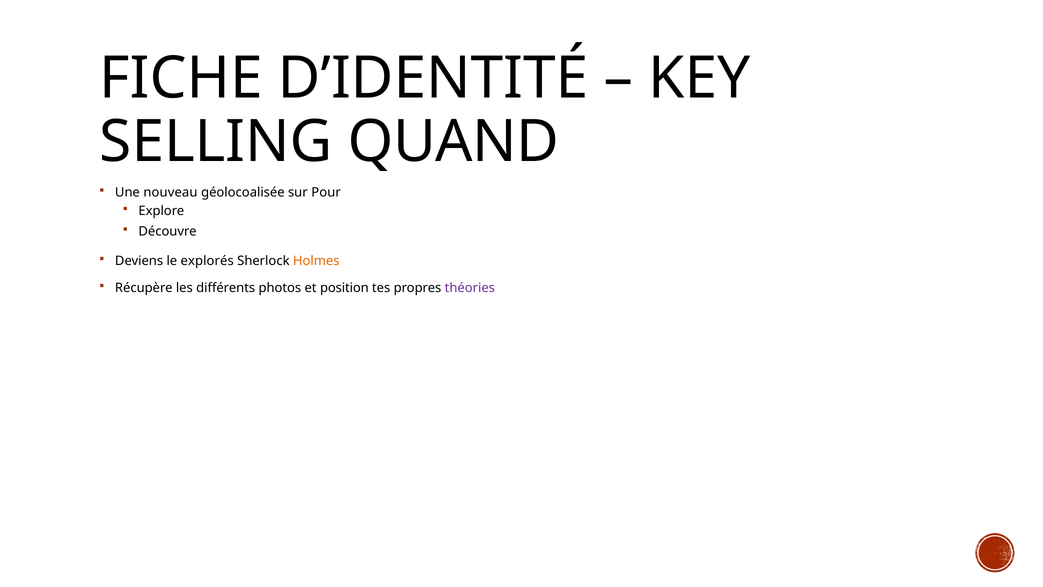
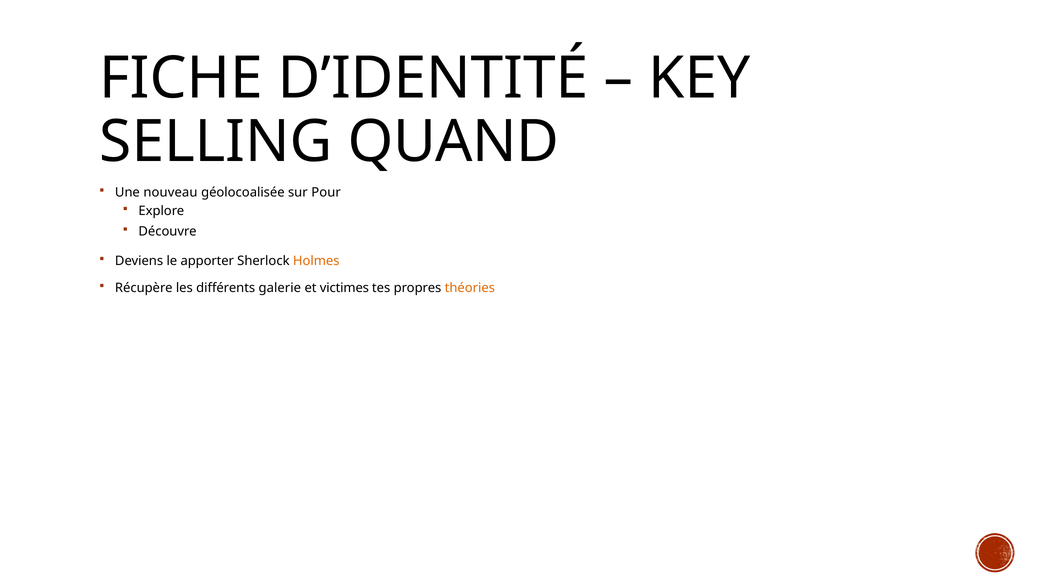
explorés: explorés -> apporter (207, 261)
photos: photos -> galerie (280, 288)
position: position -> victimes (344, 288)
théories colour: purple -> orange (470, 288)
